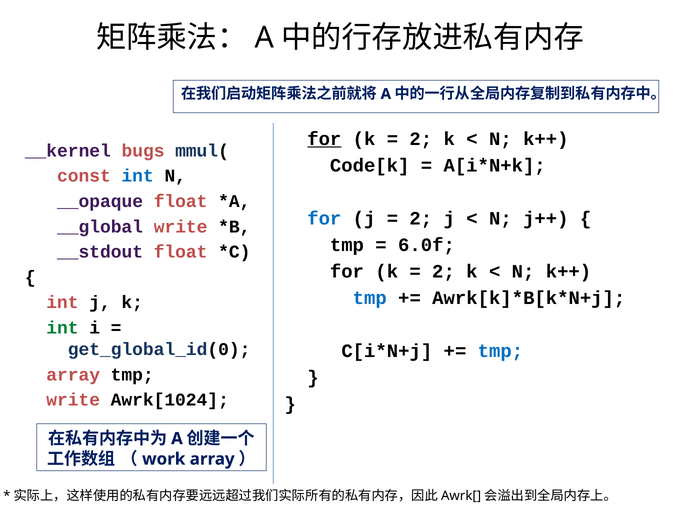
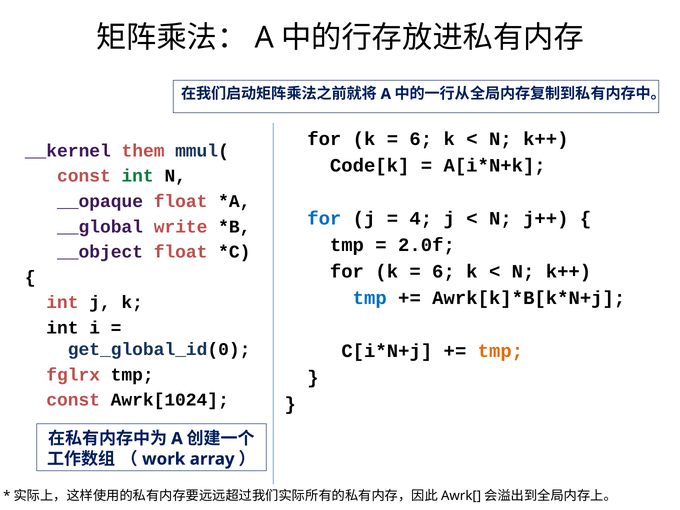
for underline: present -> none (324, 139)
2: 2 -> 6 (421, 139)
bugs: bugs -> them (143, 151)
int colour: blue -> green (138, 176)
2: 2 -> 4 (421, 218)
6.0f: 6.0f -> 2.0f (426, 245)
__stdout: __stdout -> __object (100, 252)
2: 2 -> 6 (443, 271)
int colour: green -> black (62, 328)
tmp colour: blue -> orange (500, 351)
array: array -> fglrx (73, 375)
write: write -> const (73, 400)
